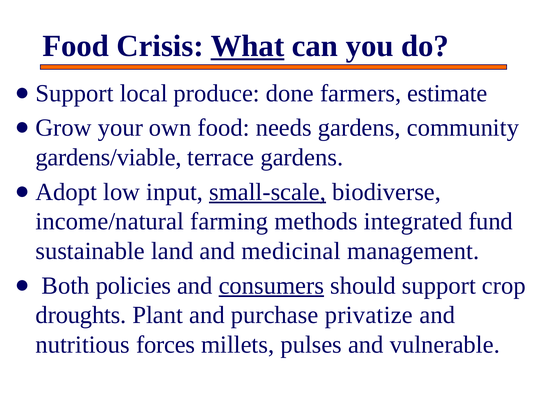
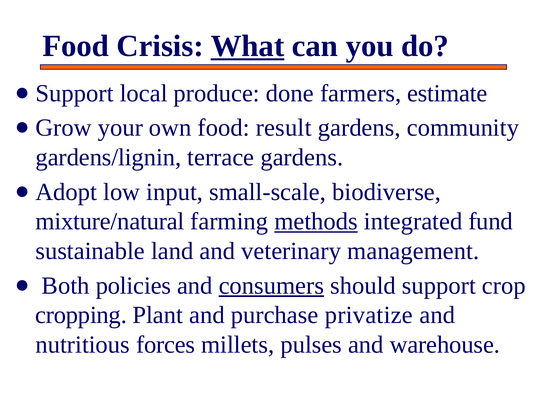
needs: needs -> result (284, 128)
gardens/viable: gardens/viable -> gardens/lignin (108, 157)
small-scale underline: present -> none (268, 192)
income/natural: income/natural -> mixture/natural (110, 221)
methods underline: none -> present (316, 221)
medicinal: medicinal -> veterinary (291, 251)
droughts: droughts -> cropping (81, 315)
vulnerable: vulnerable -> warehouse (445, 344)
